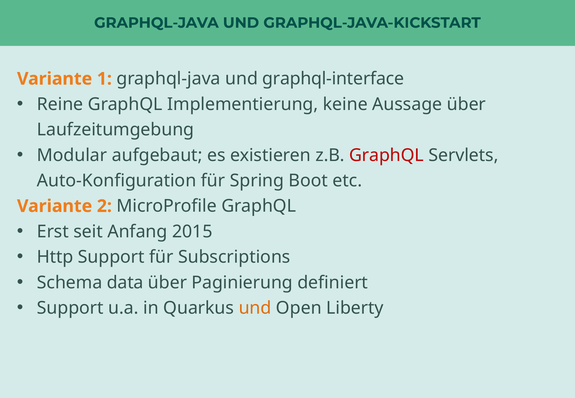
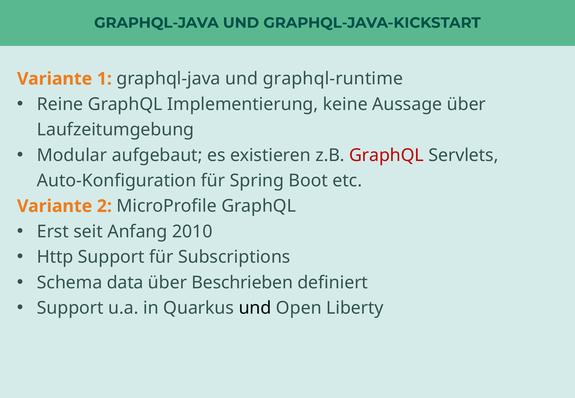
graphql-interface: graphql-interface -> graphql-runtime (333, 79)
2015: 2015 -> 2010 (192, 232)
Paginierung: Paginierung -> Beschrieben (242, 283)
und colour: orange -> black (255, 308)
